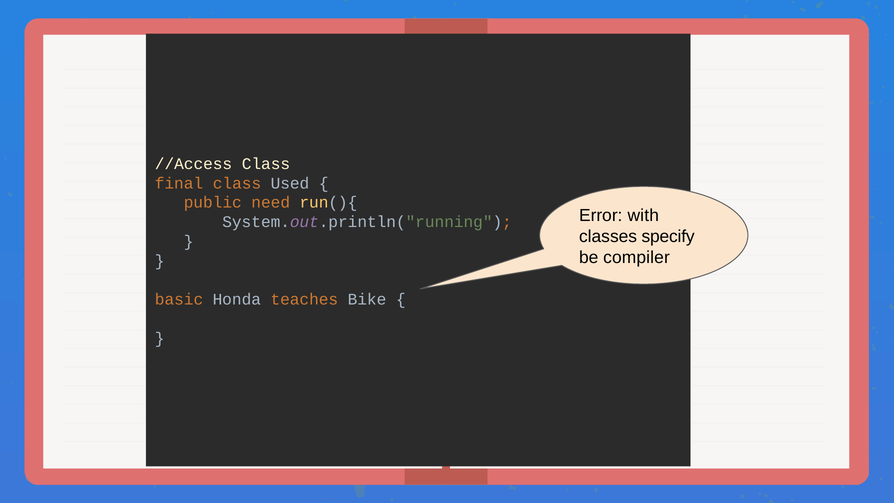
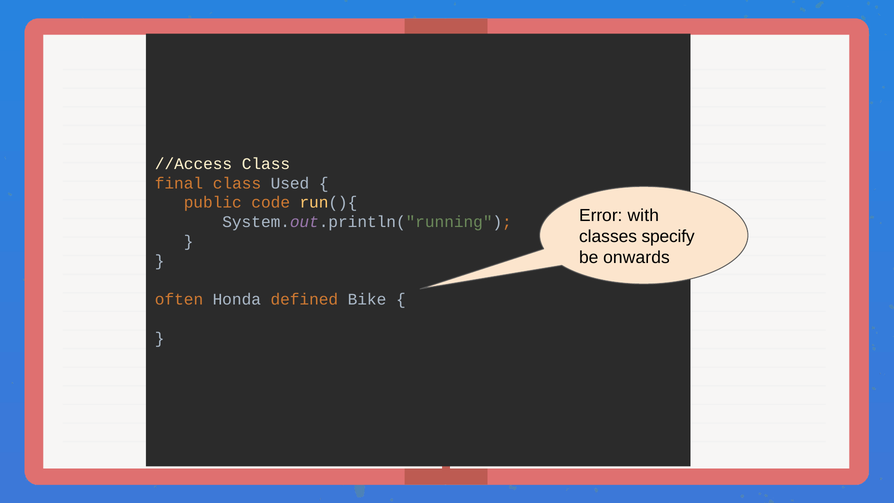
need: need -> code (271, 203)
compiler: compiler -> onwards (636, 257)
basic: basic -> often (179, 300)
teaches: teaches -> defined (304, 300)
